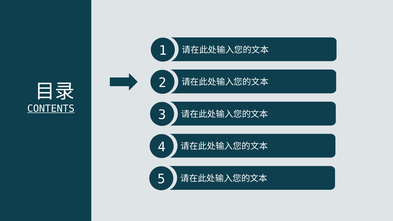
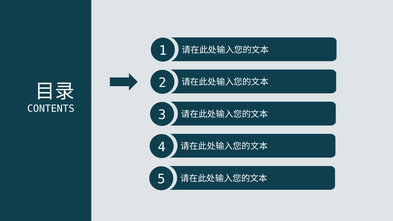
CONTENTS underline: present -> none (51, 109)
